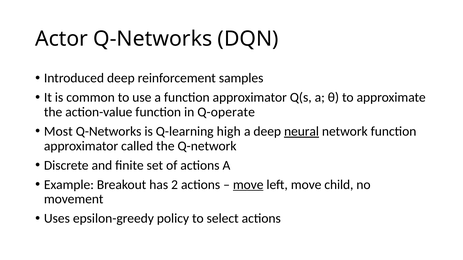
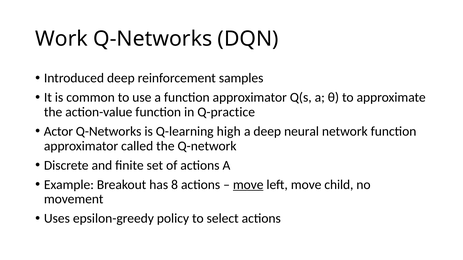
Actor: Actor -> Work (62, 39)
Q-operate: Q-operate -> Q-practice (226, 112)
Most: Most -> Actor (58, 132)
neural underline: present -> none (302, 132)
2: 2 -> 8 (175, 185)
